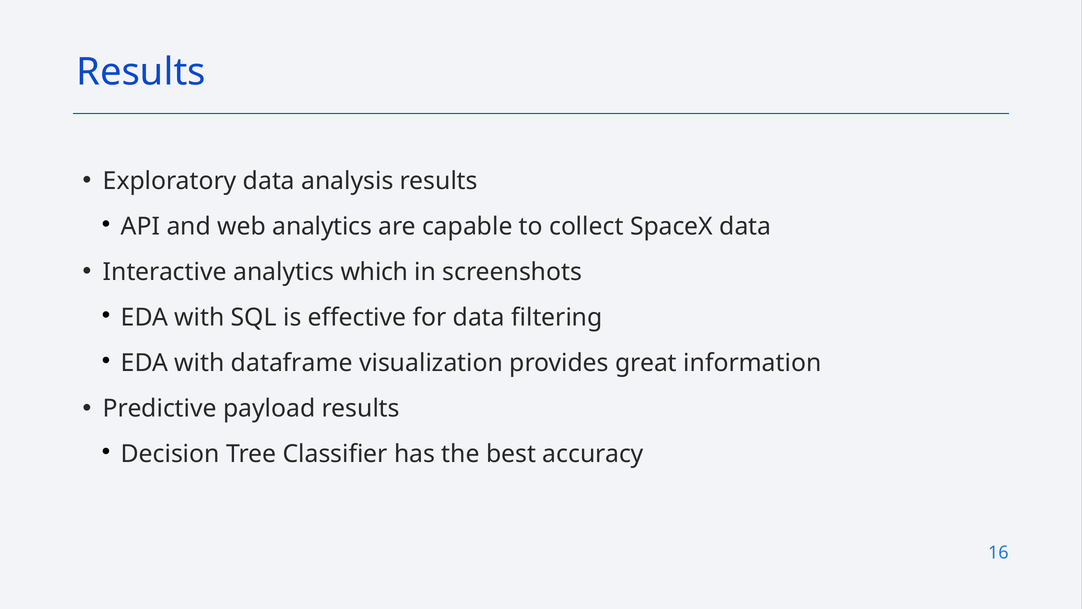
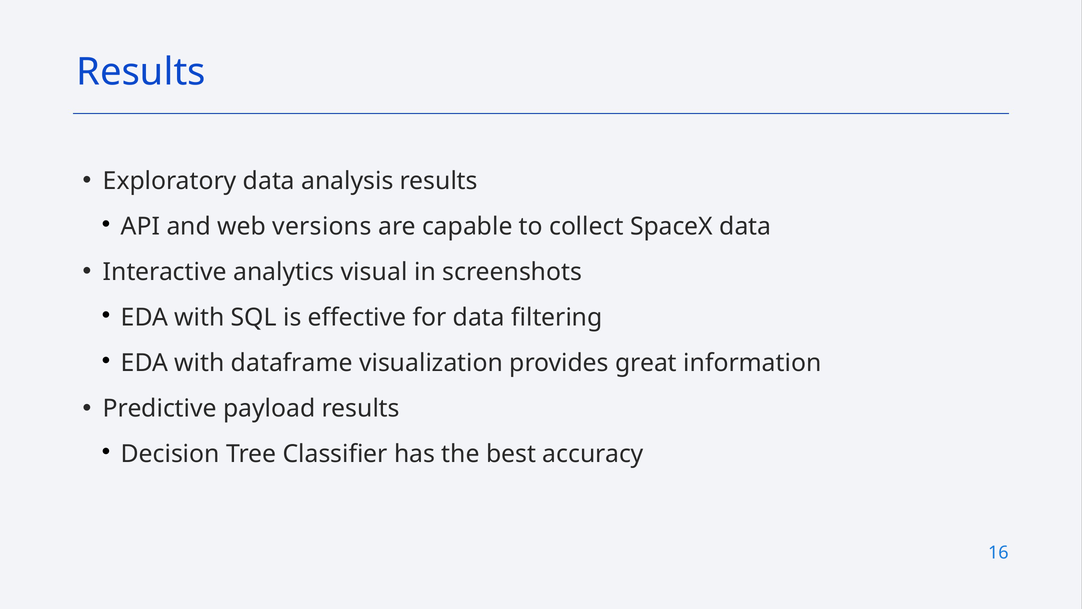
web analytics: analytics -> versions (322, 226)
which: which -> visual (374, 272)
